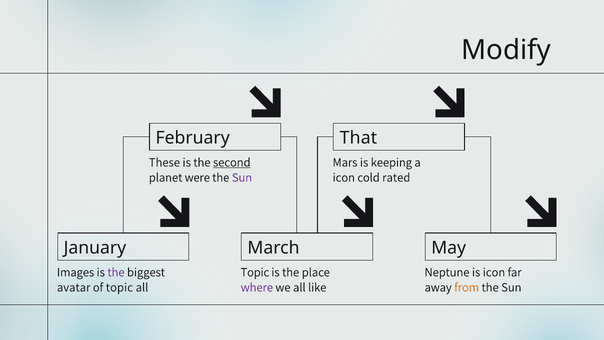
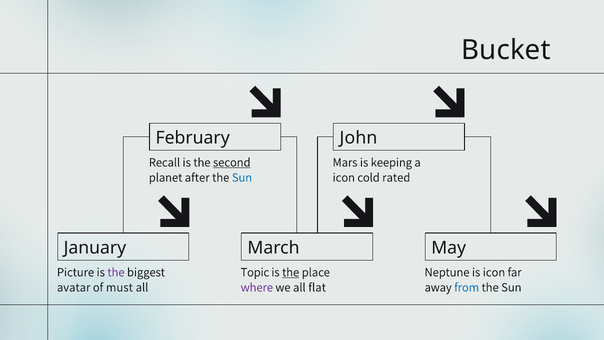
Modify: Modify -> Bucket (506, 50)
That: That -> John (358, 138)
These: These -> Recall (164, 162)
were: were -> after (197, 177)
Sun colour: purple -> blue (242, 177)
Images: Images -> Picture (76, 272)
the underline: none -> present (291, 272)
of topic: topic -> must (119, 287)
like: like -> flat (317, 287)
from colour: orange -> blue (467, 287)
